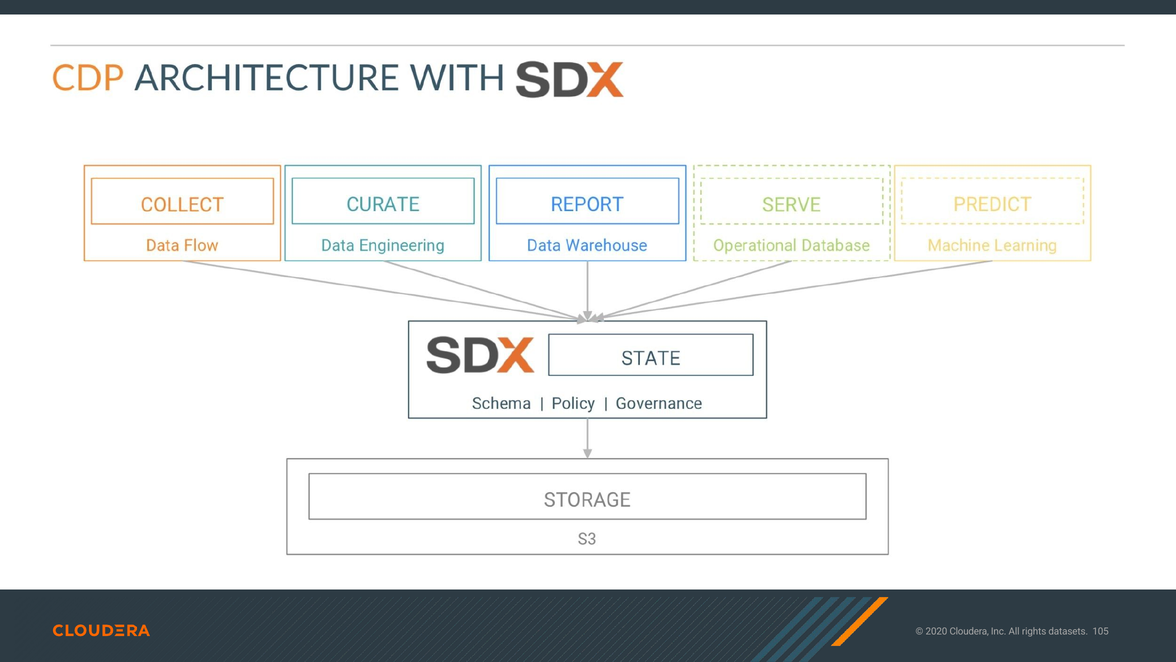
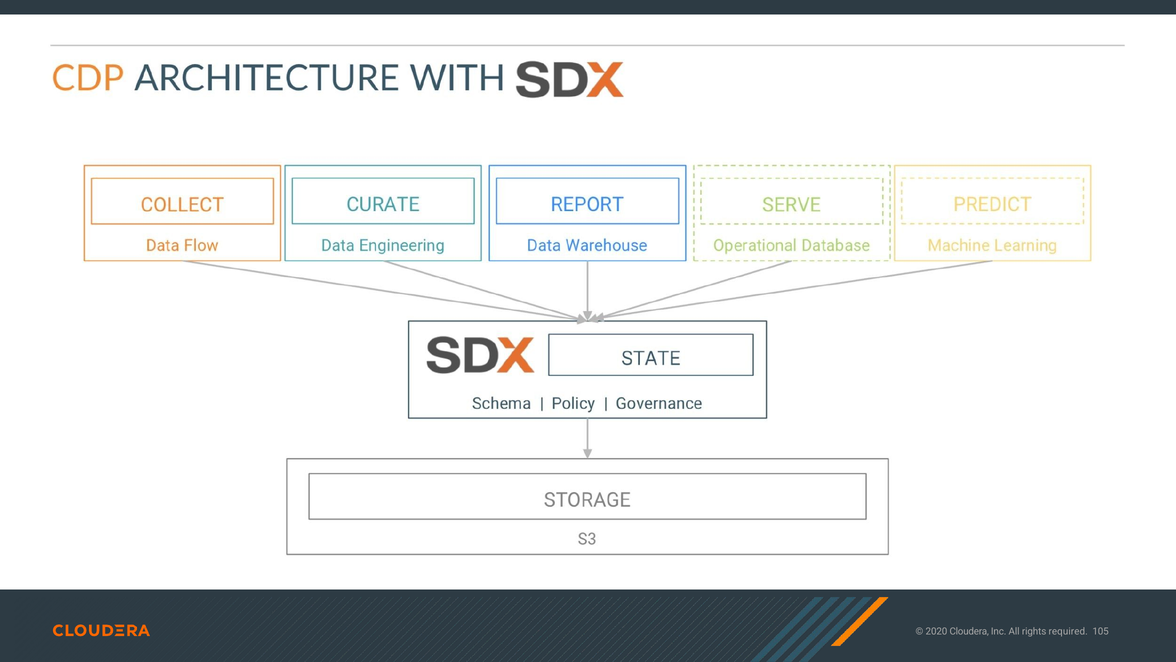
datasets: datasets -> required (1068, 631)
